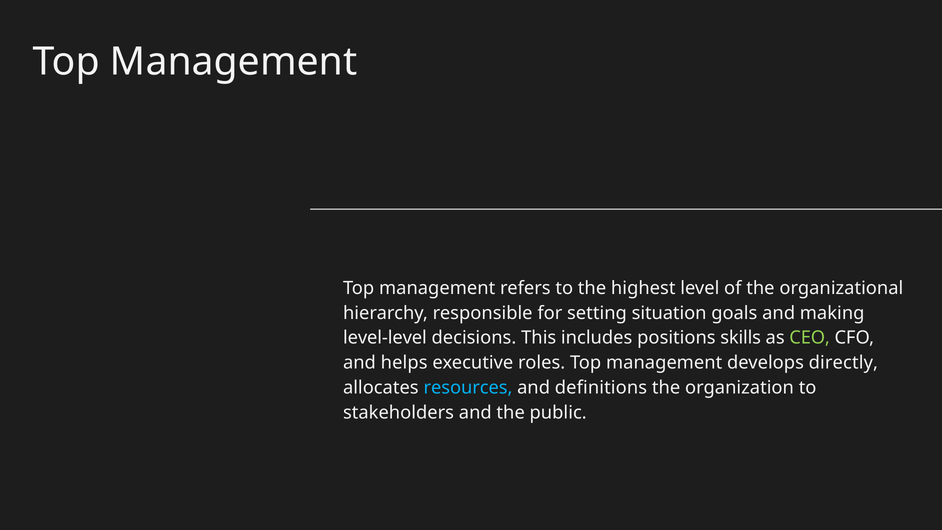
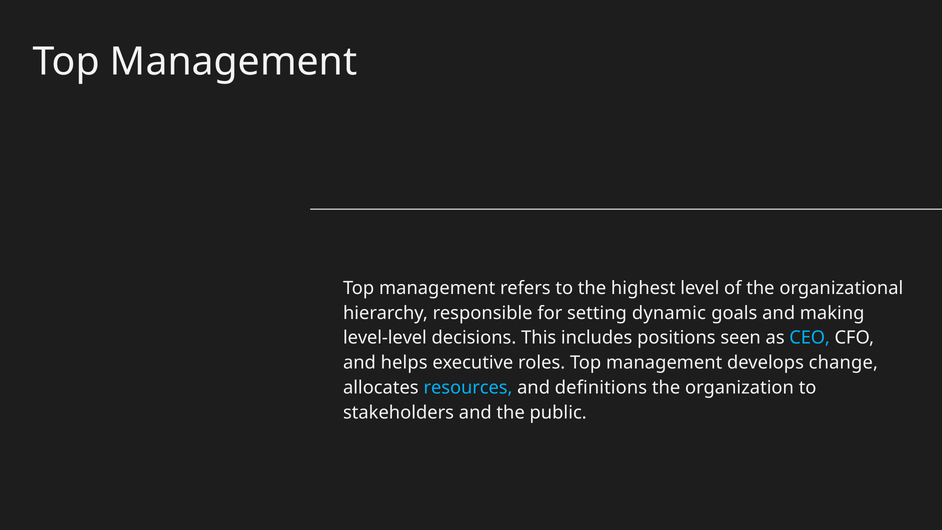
situation: situation -> dynamic (669, 313)
skills: skills -> seen (741, 338)
CEO colour: light green -> light blue (810, 338)
directly: directly -> change (843, 363)
